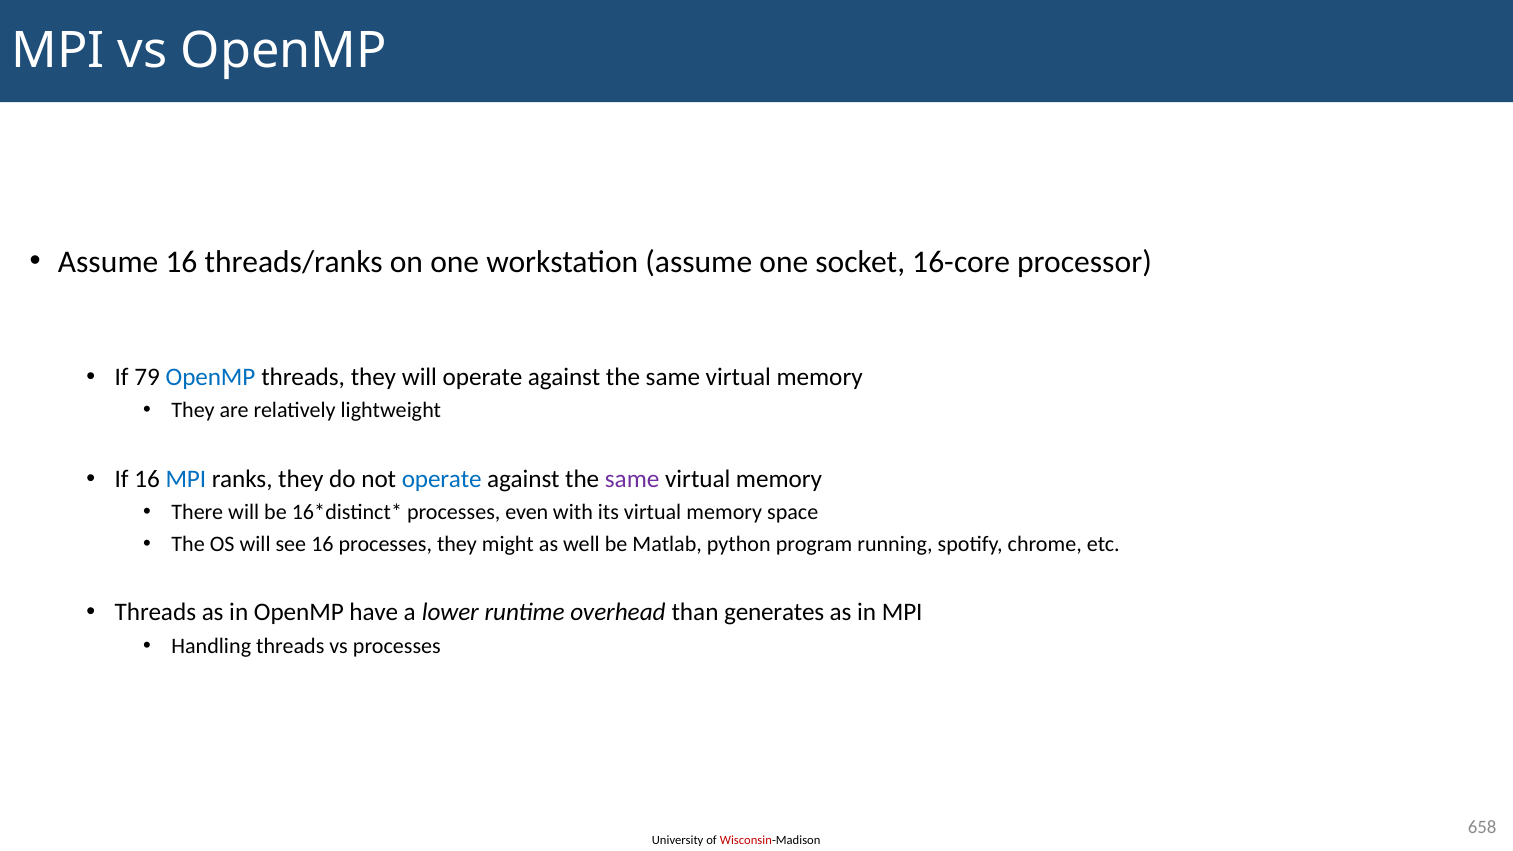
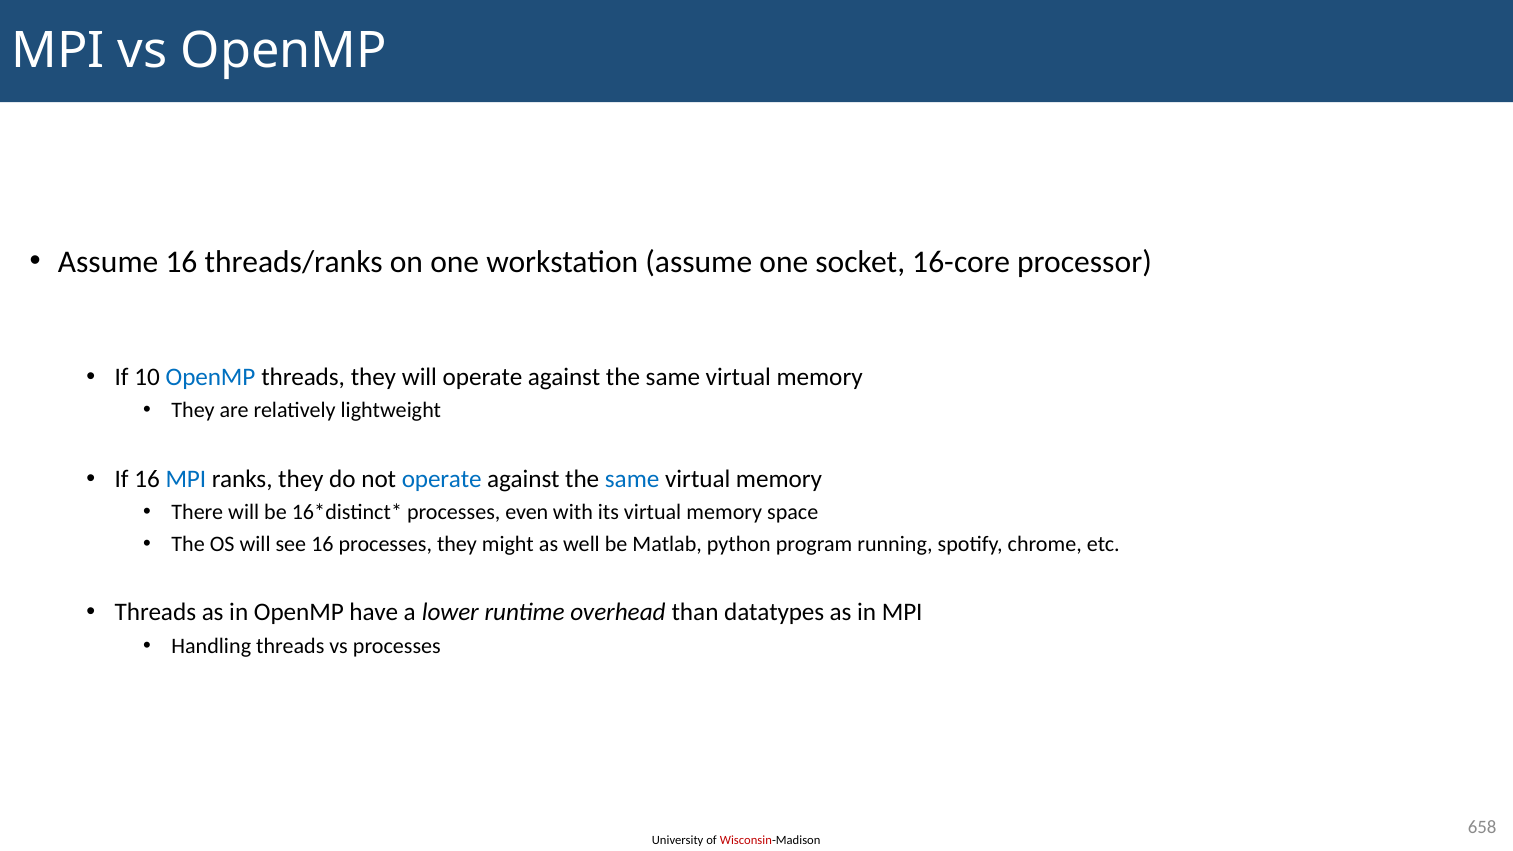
79: 79 -> 10 (147, 377)
same colour: purple -> blue (632, 479)
generates: generates -> datatypes (774, 613)
